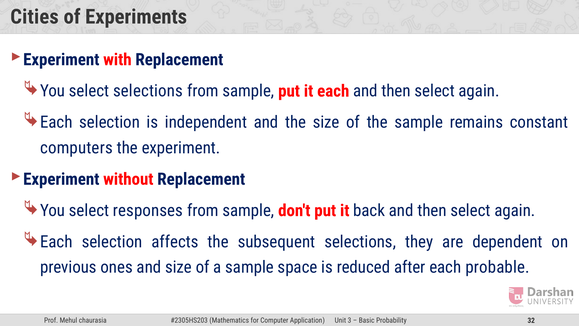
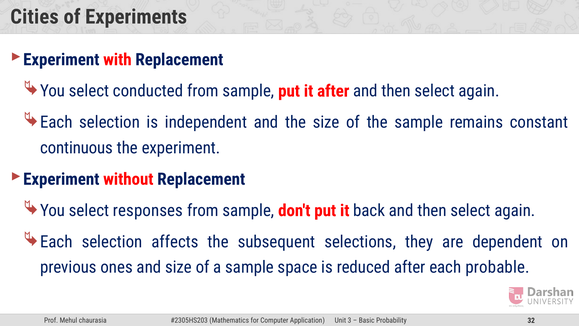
select selections: selections -> conducted (148, 91)
it each: each -> after (333, 91)
computers: computers -> continuous (77, 148)
